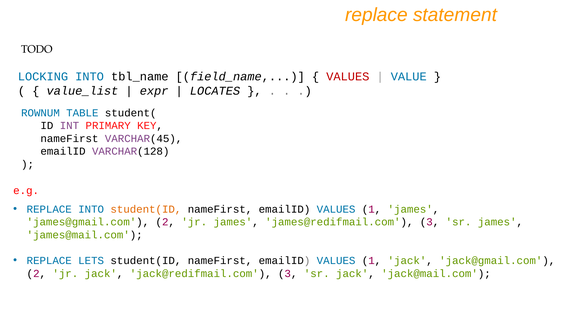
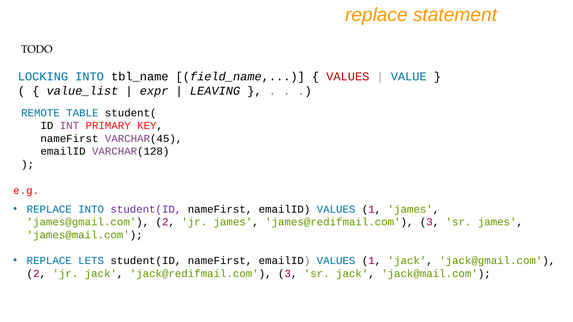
LOCATES: LOCATES -> LEAVING (215, 91)
ROWNUM: ROWNUM -> REMOTE (40, 113)
student(ID colour: orange -> purple (146, 209)
